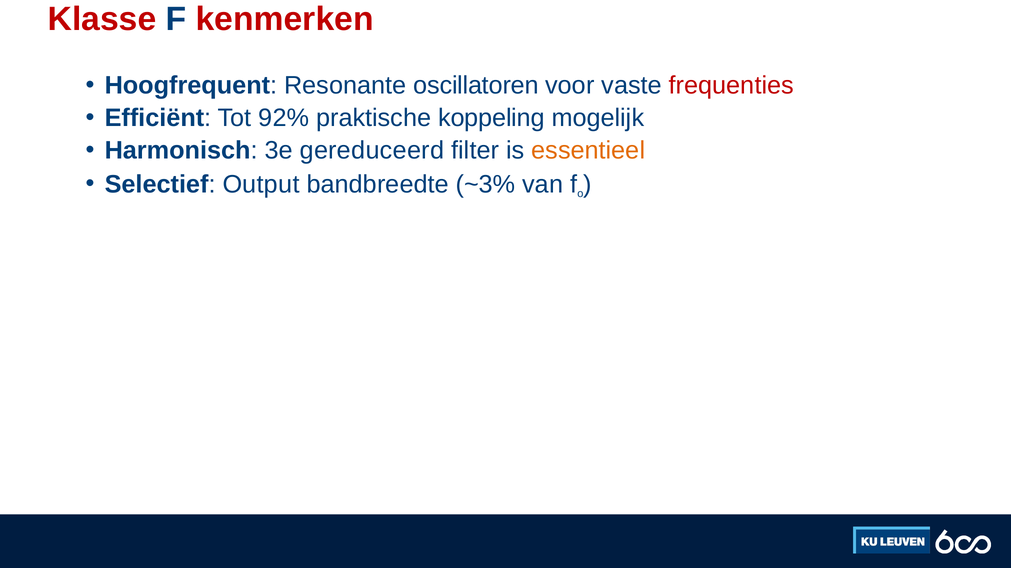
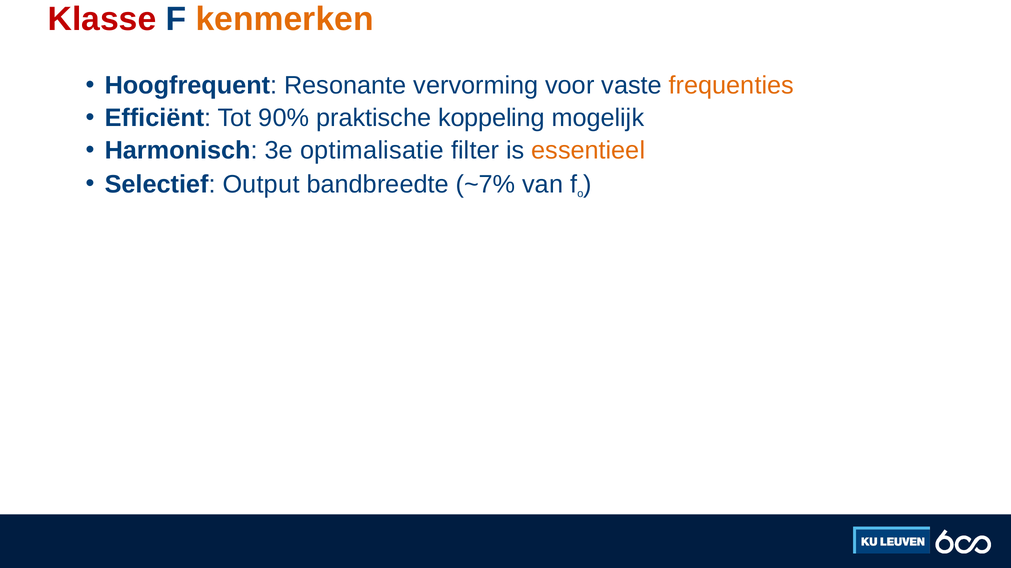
kenmerken colour: red -> orange (285, 19)
oscillatoren: oscillatoren -> vervorming (476, 86)
frequenties colour: red -> orange (731, 86)
92%: 92% -> 90% (284, 118)
gereduceerd: gereduceerd -> optimalisatie (372, 151)
~3%: ~3% -> ~7% (485, 184)
